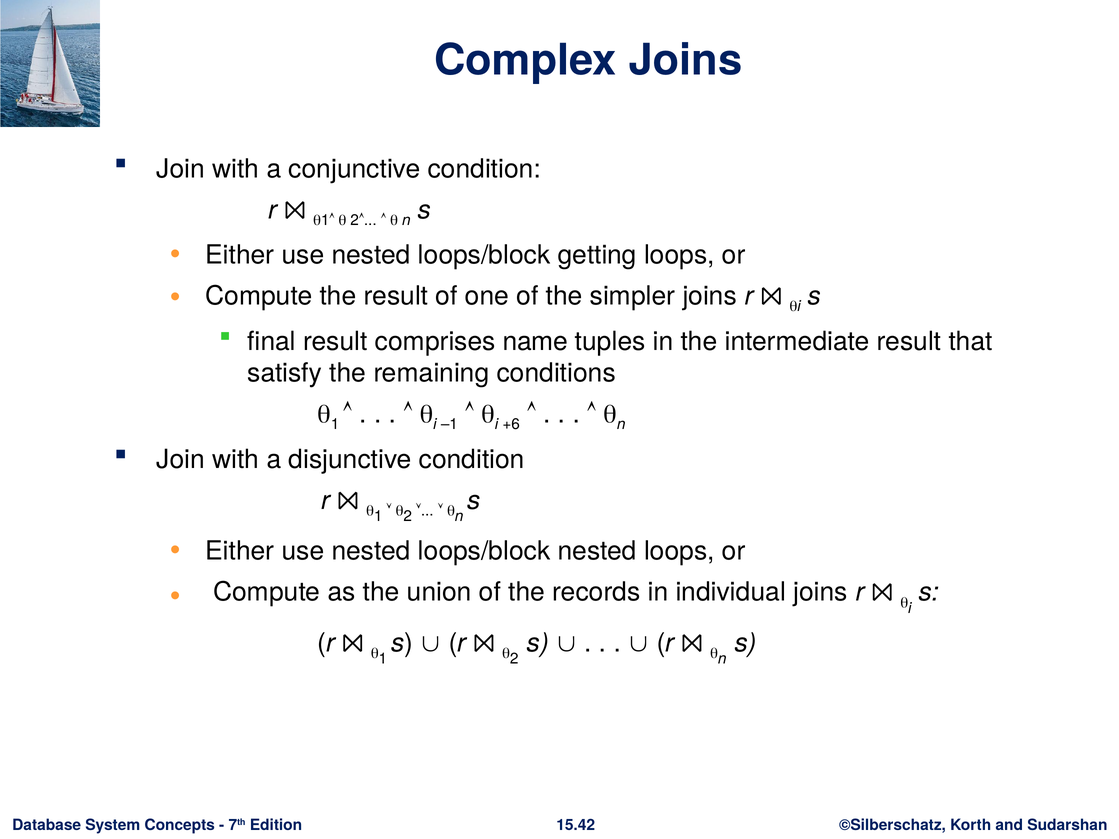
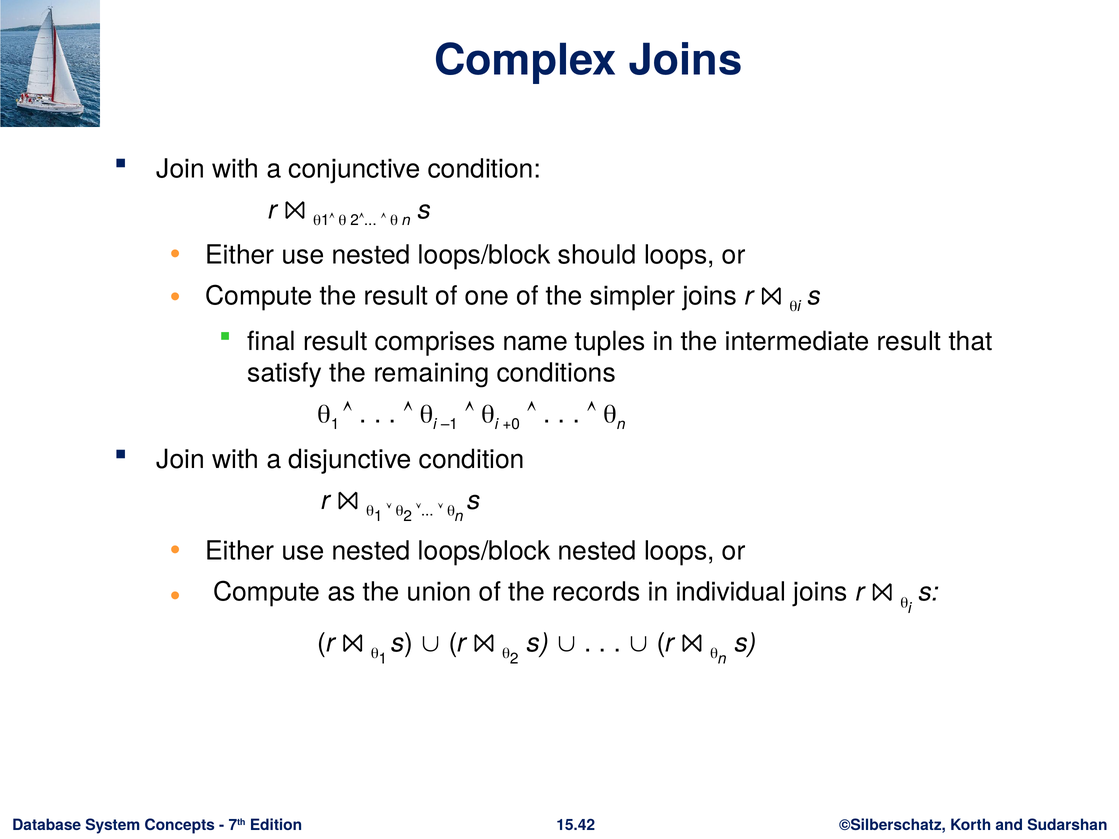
getting: getting -> should (597, 255)
+6: +6 -> +0 (511, 424)
